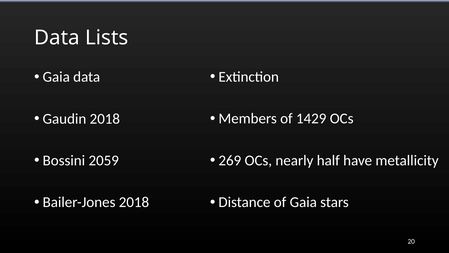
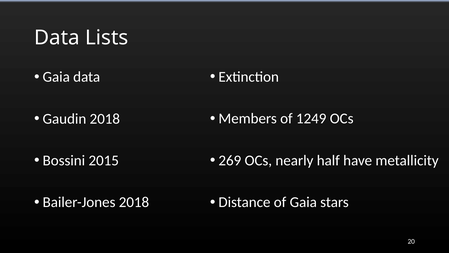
1429: 1429 -> 1249 (311, 119)
2059: 2059 -> 2015 (104, 160)
